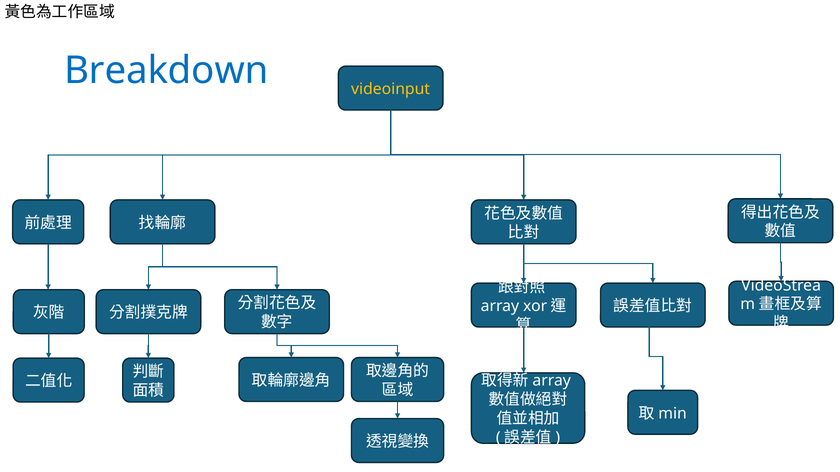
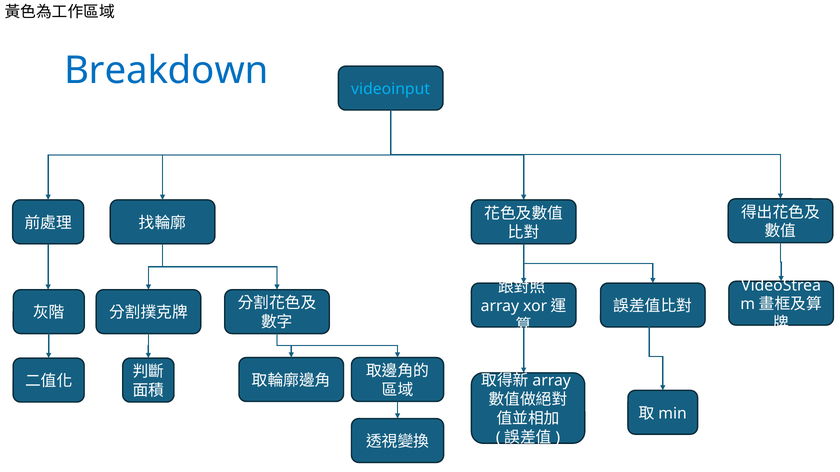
videoinput colour: yellow -> light blue (391, 89)
